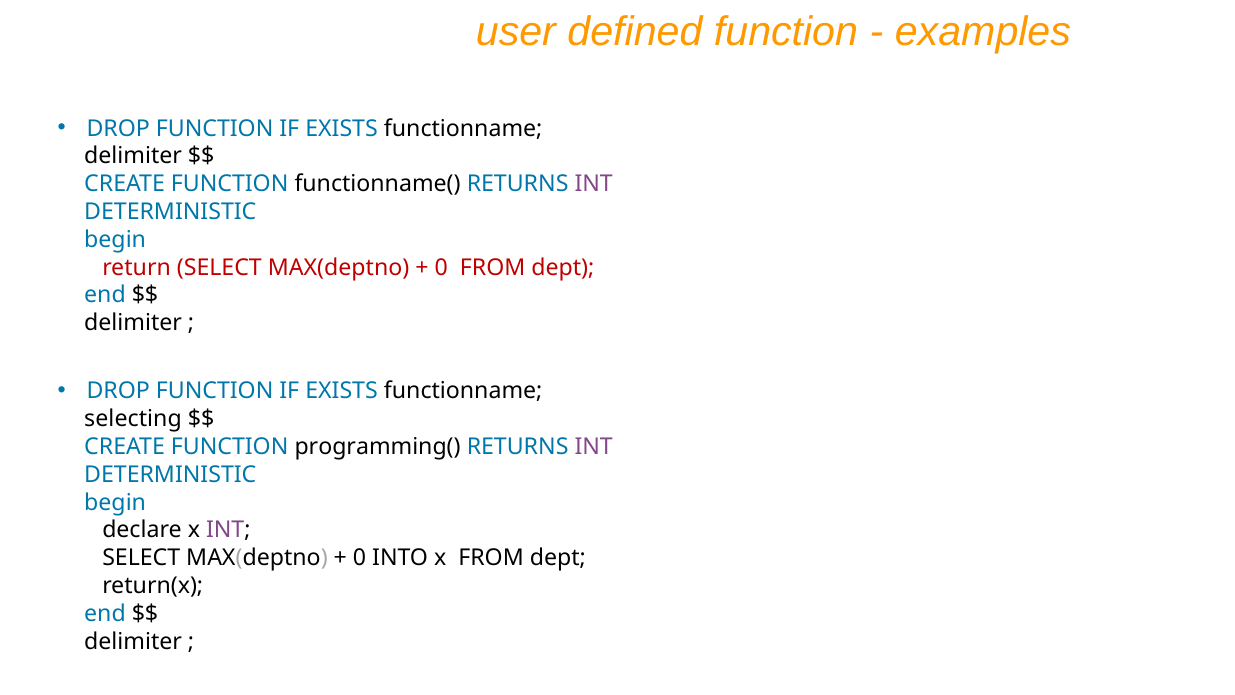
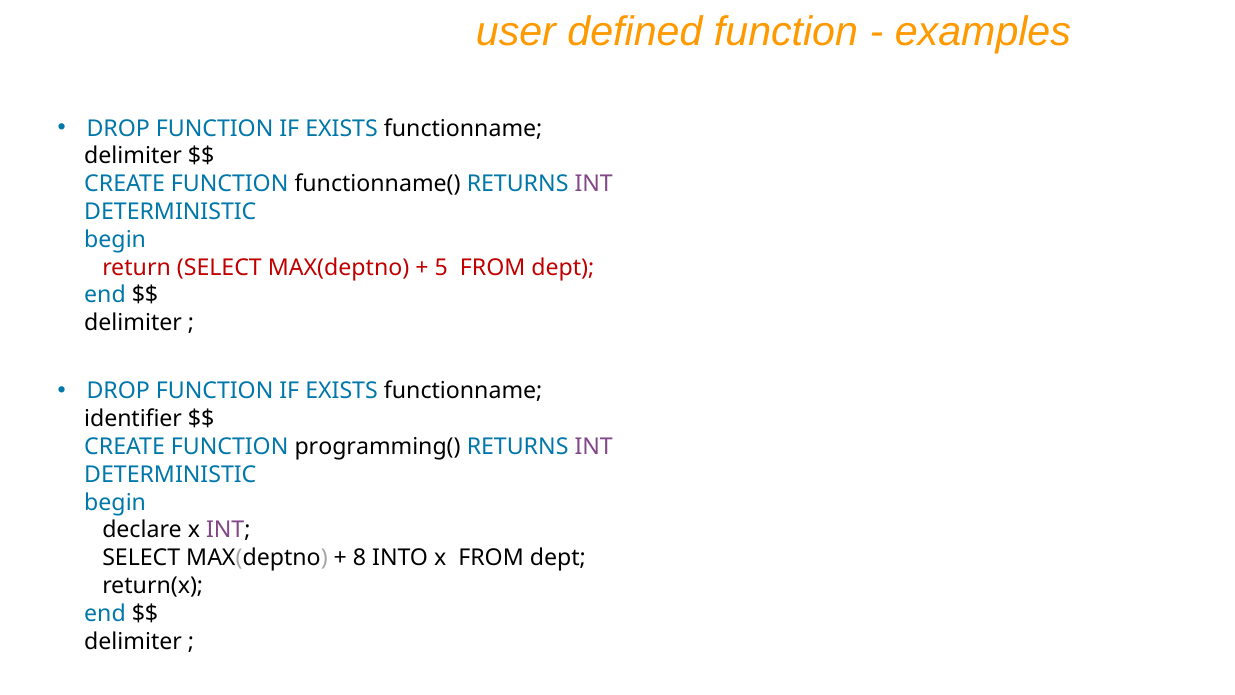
0: 0 -> 5 (441, 267)
selecting: selecting -> identifier (133, 419)
0: 0 -> 8 (360, 558)
